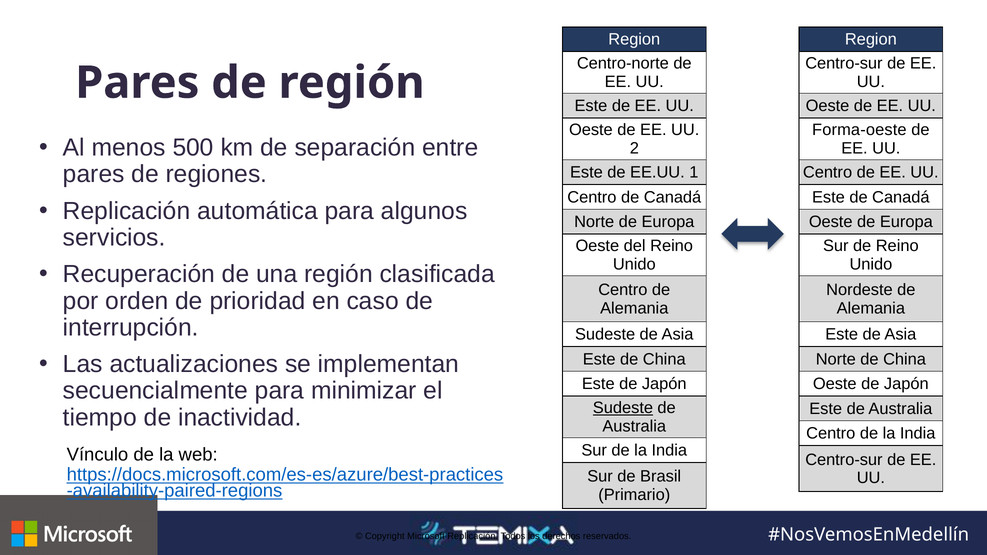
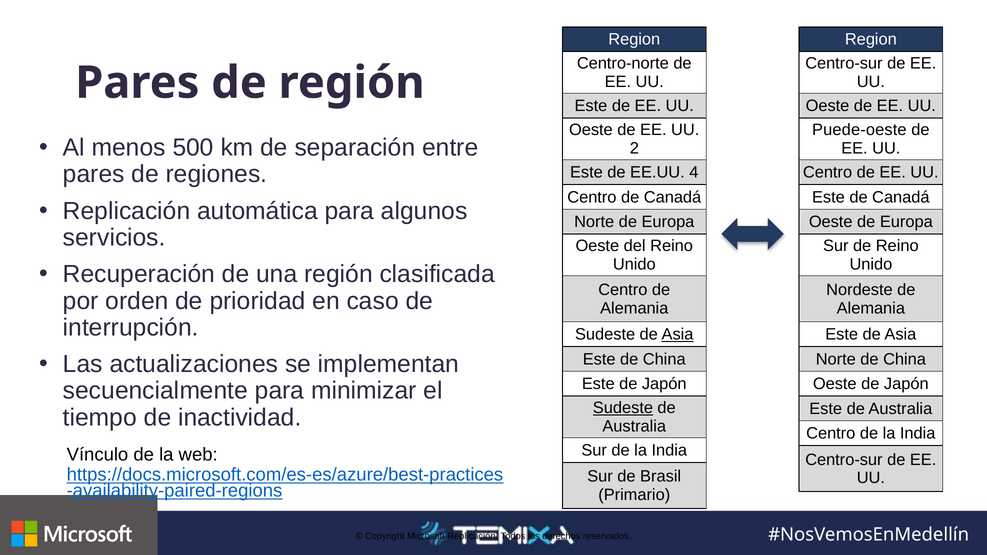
Forma-oeste: Forma-oeste -> Puede-oeste (859, 130)
1: 1 -> 4 (694, 172)
Asia underline: none -> present (678, 334)
